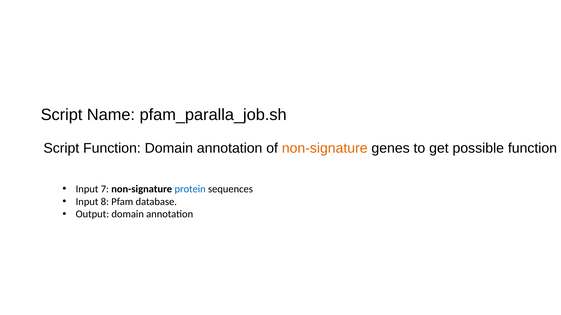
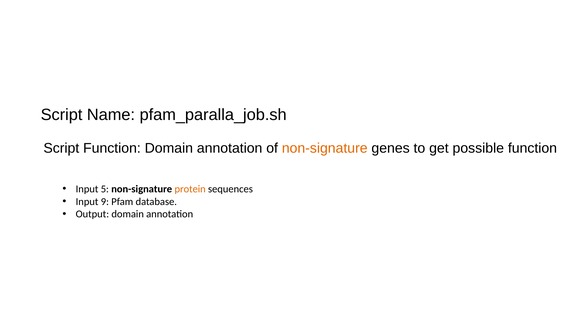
7: 7 -> 5 (105, 189)
protein colour: blue -> orange (190, 189)
8: 8 -> 9 (105, 202)
